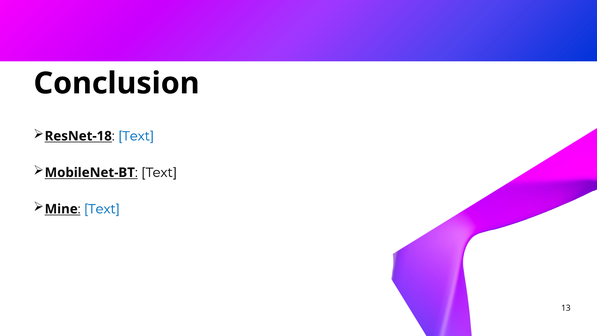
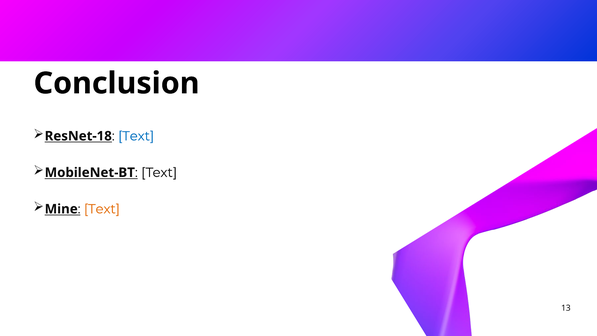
Text colour: blue -> orange (102, 209)
